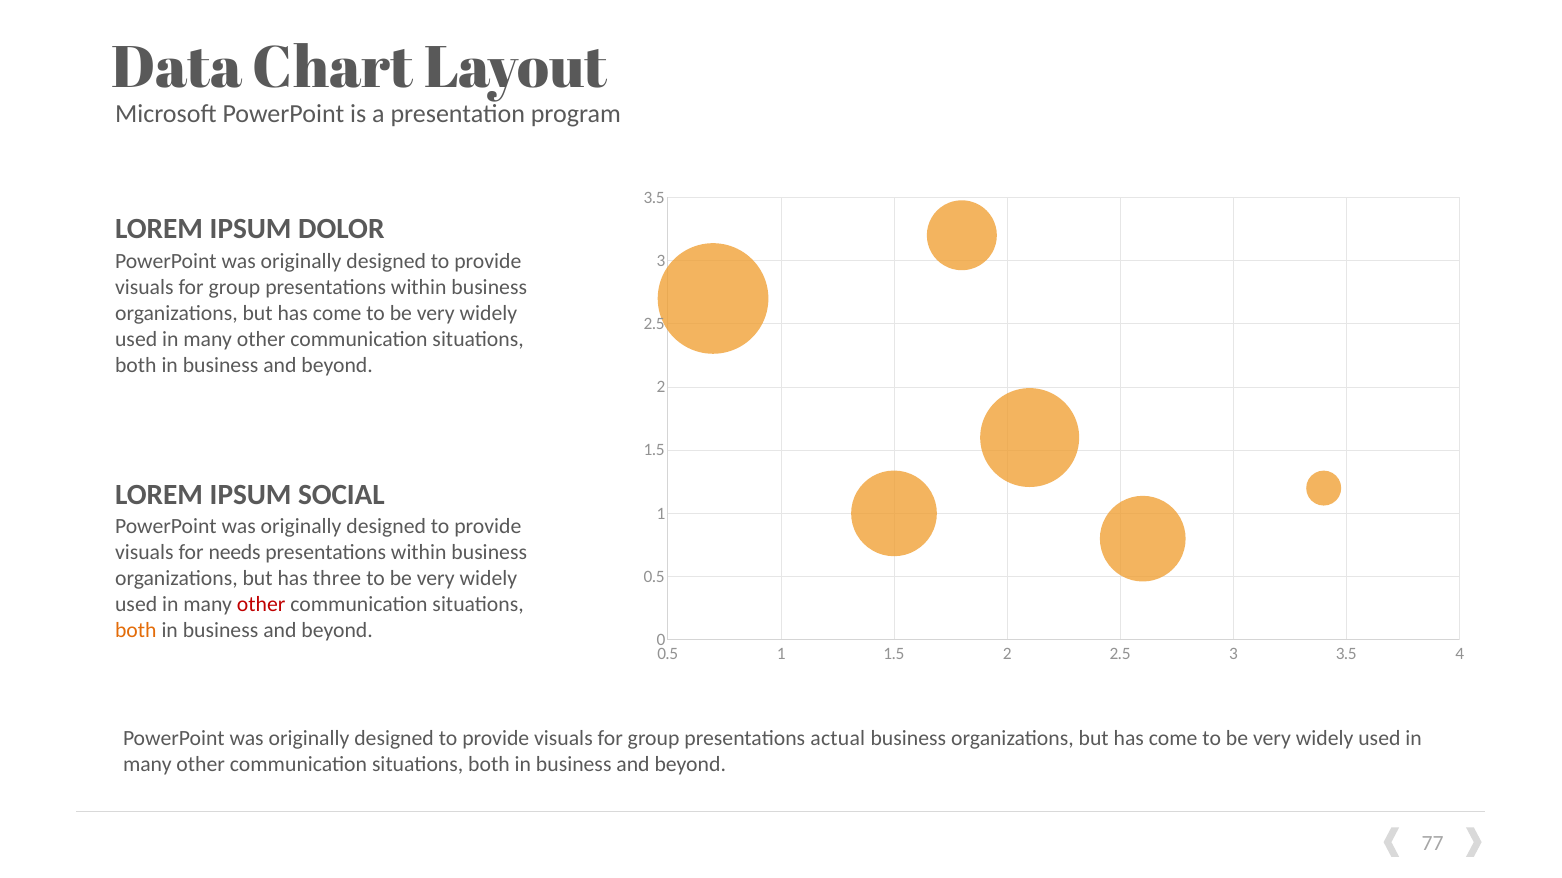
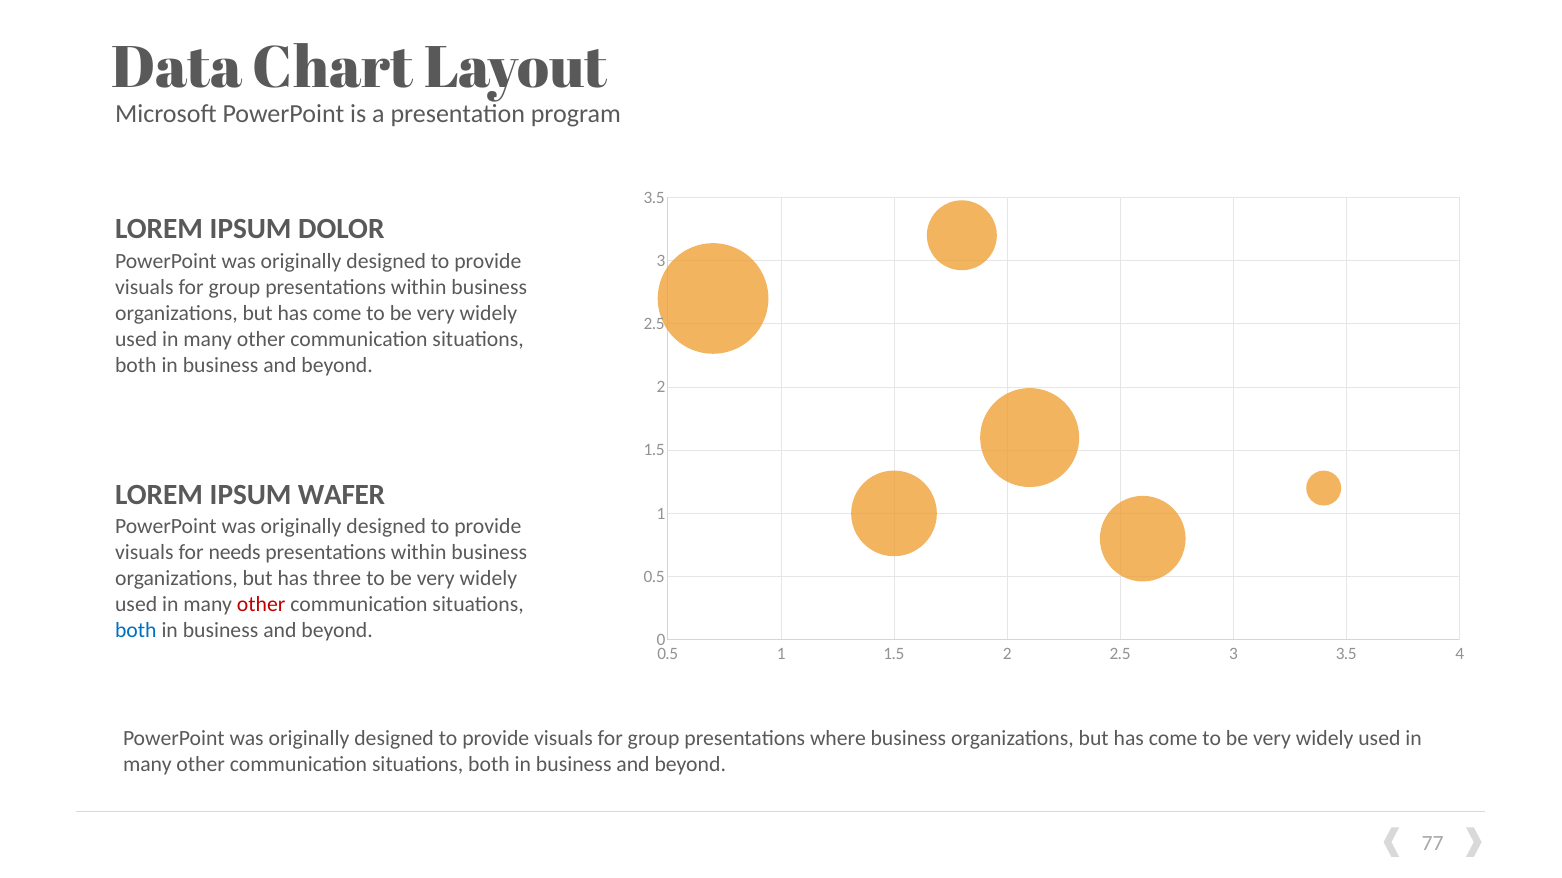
SOCIAL: SOCIAL -> WAFER (341, 495)
both colour: orange -> blue (136, 631)
actual: actual -> where (838, 739)
